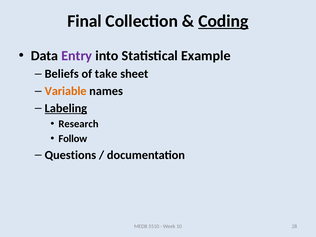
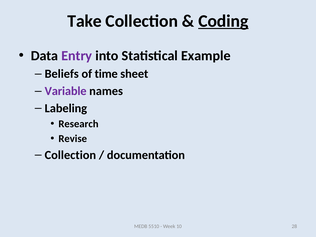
Final: Final -> Take (85, 21)
take: take -> time (106, 74)
Variable colour: orange -> purple (66, 91)
Labeling underline: present -> none (66, 108)
Follow: Follow -> Revise (73, 139)
Questions: Questions -> Collection (70, 155)
